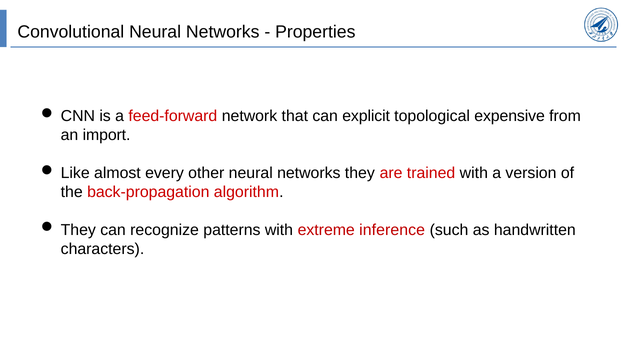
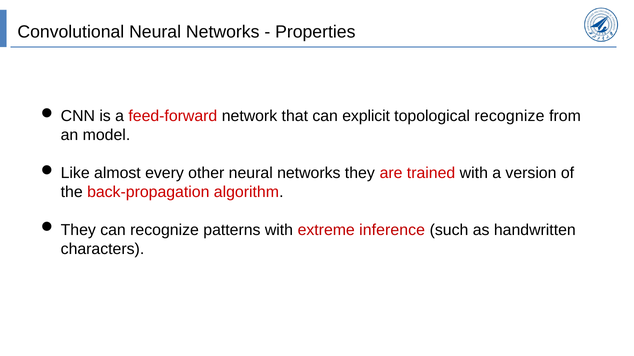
topological expensive: expensive -> recognize (509, 116)
import: import -> model (106, 135)
